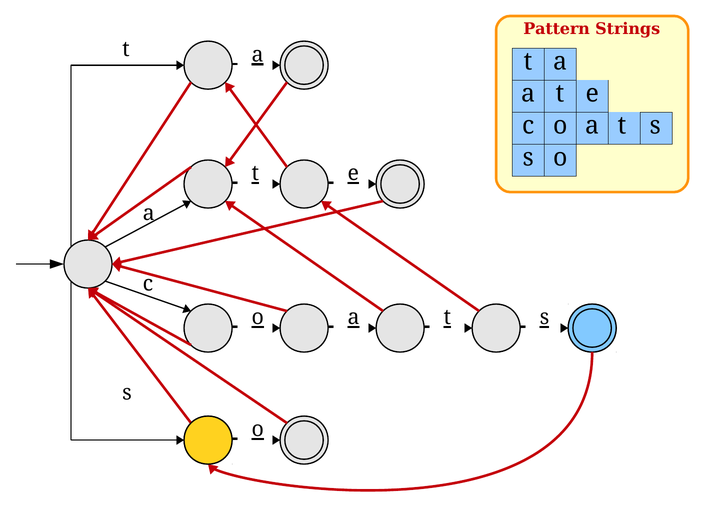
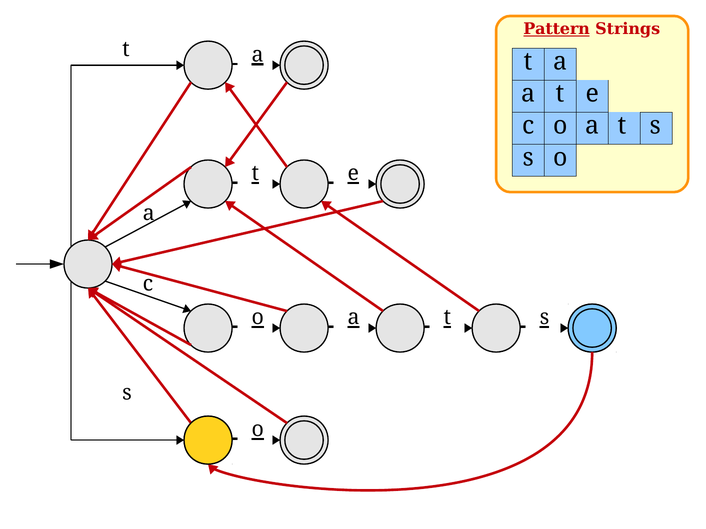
Pattern underline: none -> present (557, 29)
